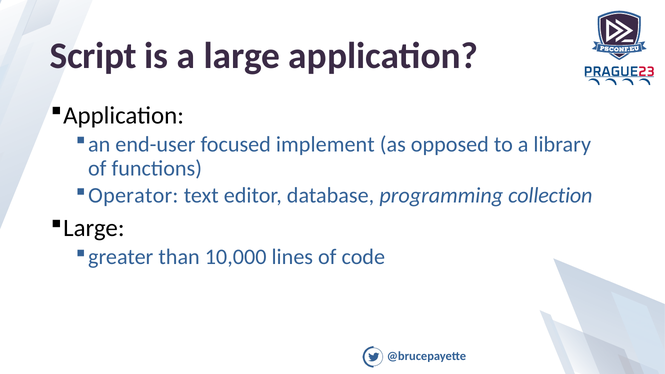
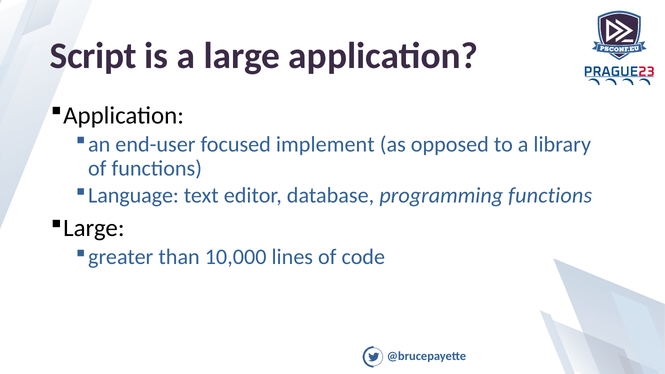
Operator: Operator -> Language (133, 196)
programming collection: collection -> functions (550, 196)
